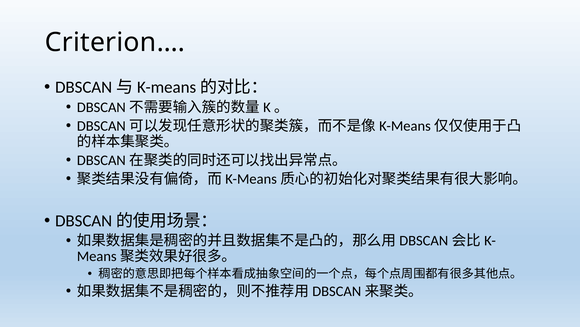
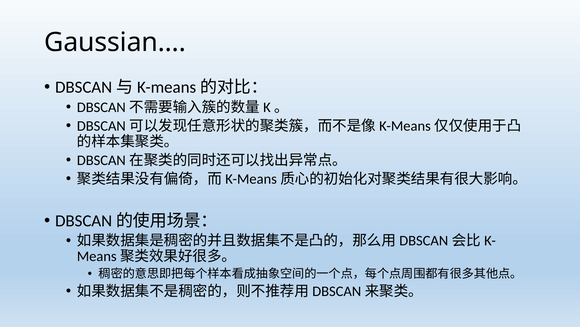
Criterion…: Criterion… -> Gaussian… (115, 42)
